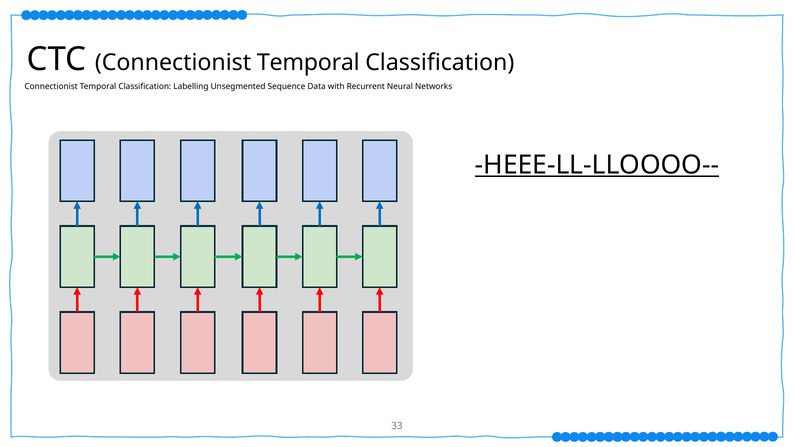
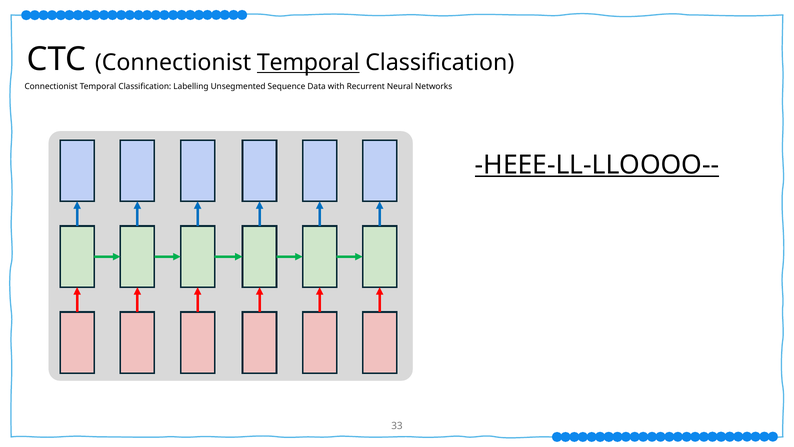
Temporal underline: none -> present (308, 62)
